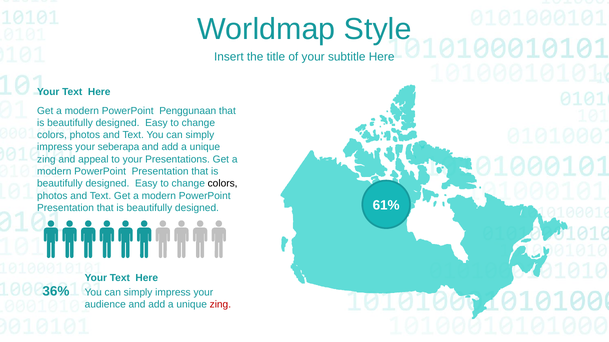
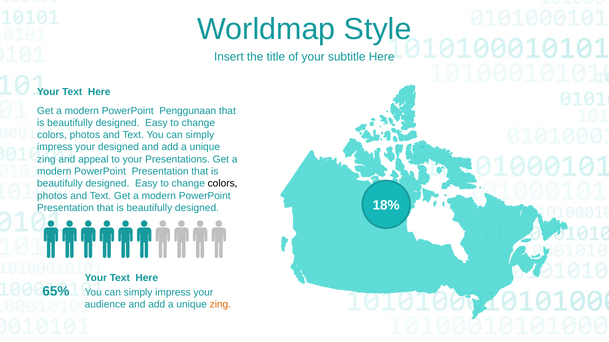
your seberapa: seberapa -> designed (118, 147)
61%: 61% -> 18% (386, 205)
36%: 36% -> 65% (56, 292)
zing colour: red -> orange (220, 305)
